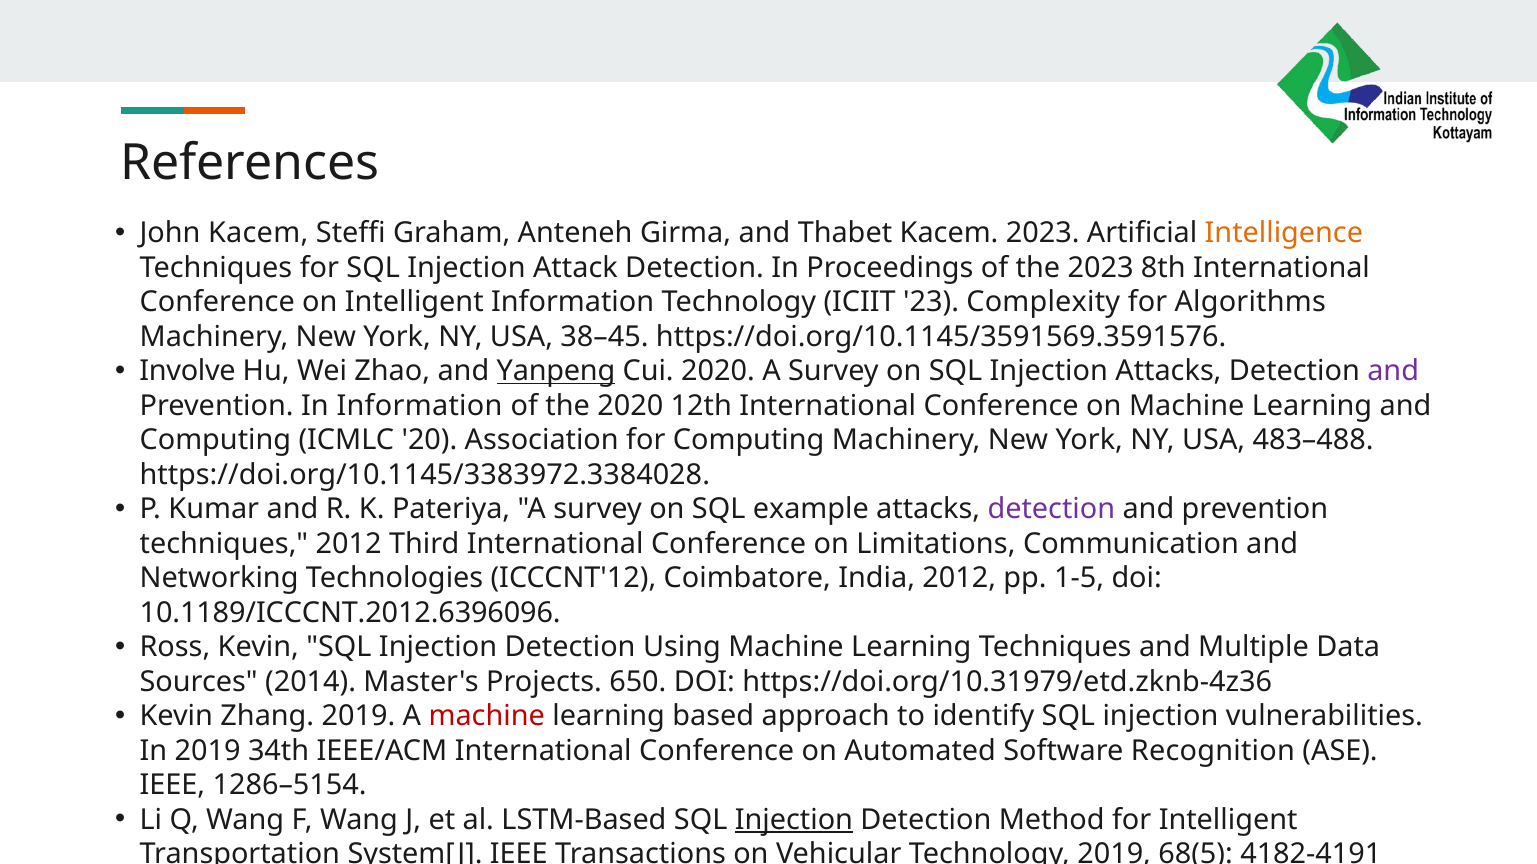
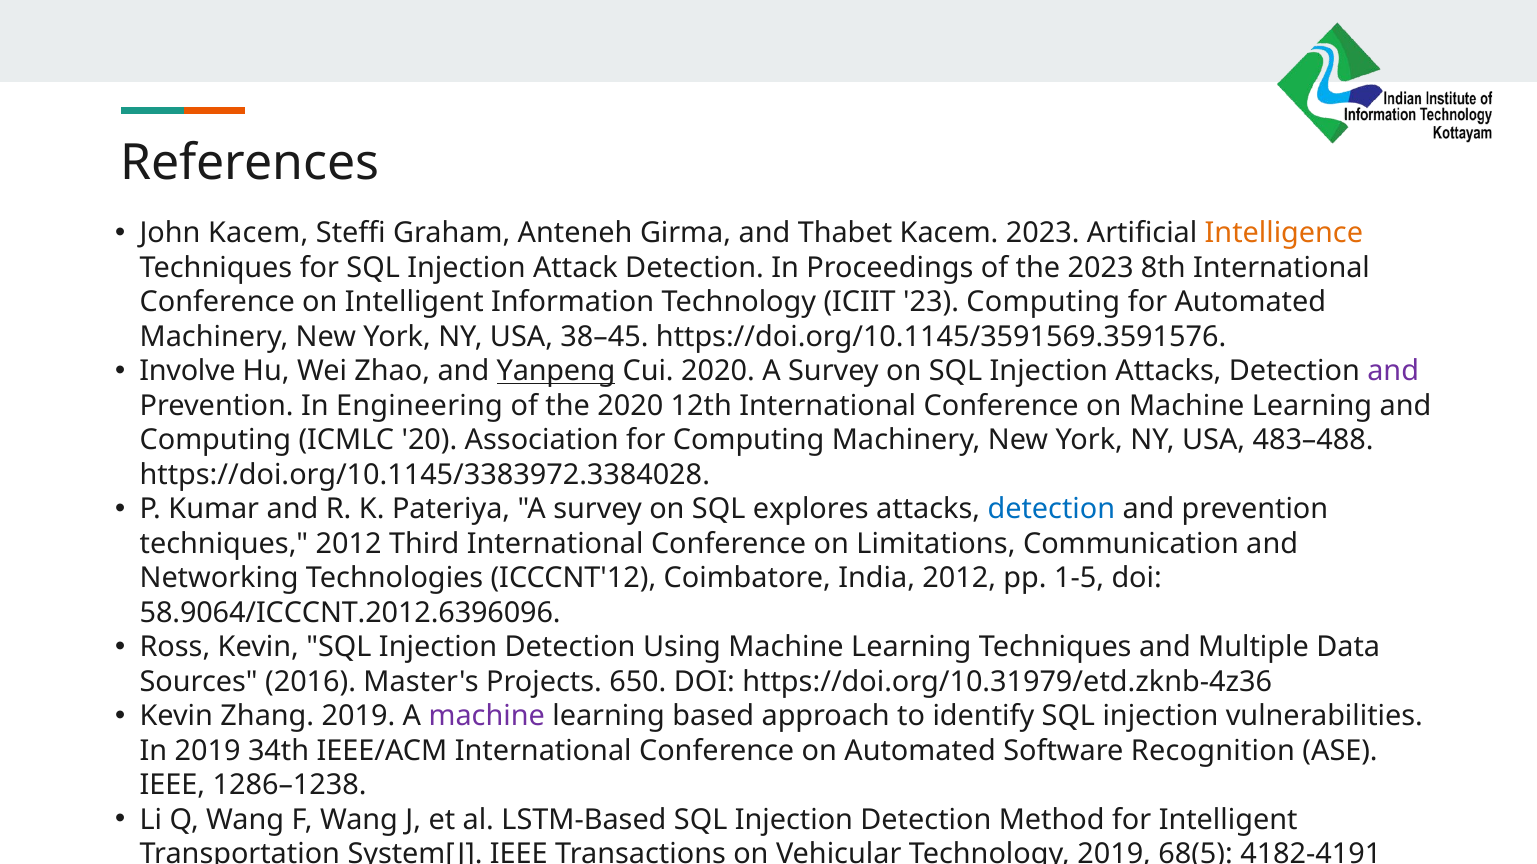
23 Complexity: Complexity -> Computing (1043, 302)
for Algorithms: Algorithms -> Automated (1250, 302)
In Information: Information -> Engineering (420, 406)
example: example -> explores (811, 509)
detection colour: purple -> blue (1051, 509)
10.1189/ICCCNT.2012.6396096: 10.1189/ICCCNT.2012.6396096 -> 58.9064/ICCCNT.2012.6396096 (350, 613)
2014: 2014 -> 2016 (311, 682)
machine colour: red -> purple (487, 717)
1286–5154: 1286–5154 -> 1286–1238 (290, 786)
Injection underline: present -> none (794, 820)
